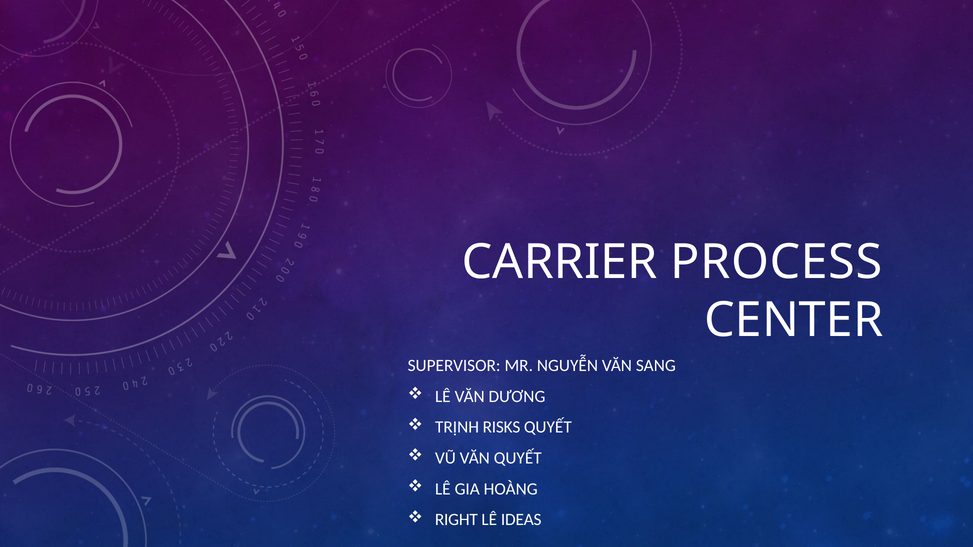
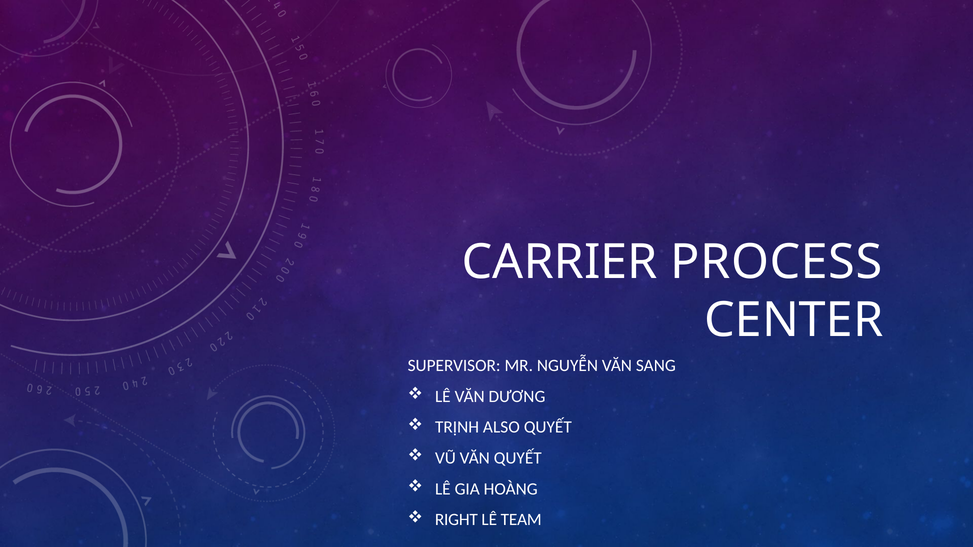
RISKS: RISKS -> ALSO (501, 428)
IDEAS: IDEAS -> TEAM (521, 520)
